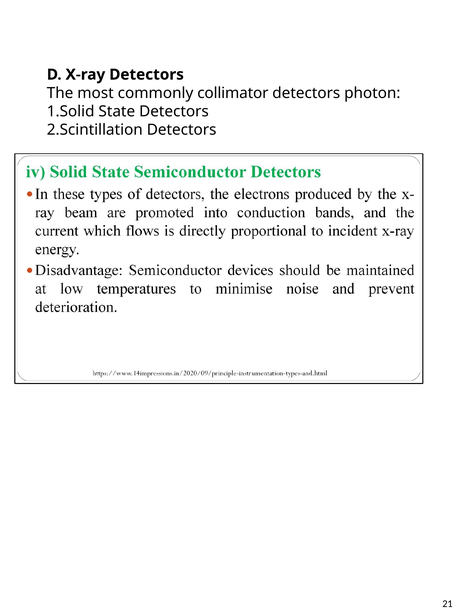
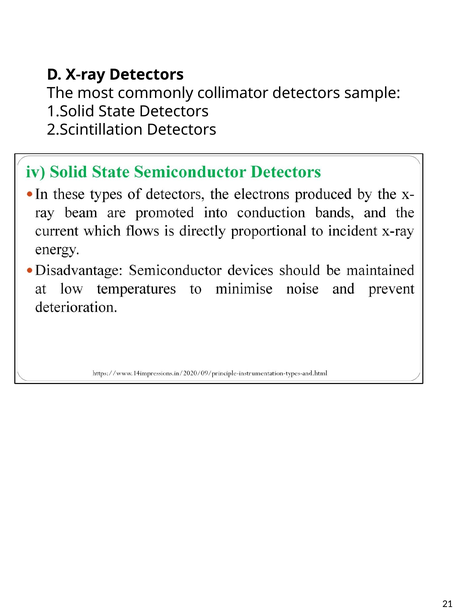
photon: photon -> sample (372, 93)
